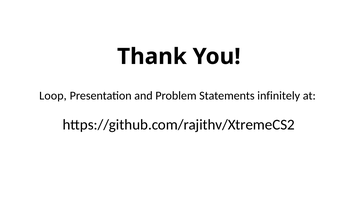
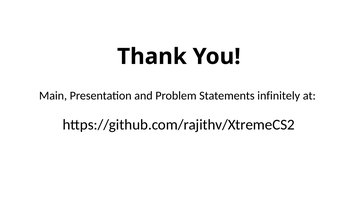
Loop: Loop -> Main (53, 96)
